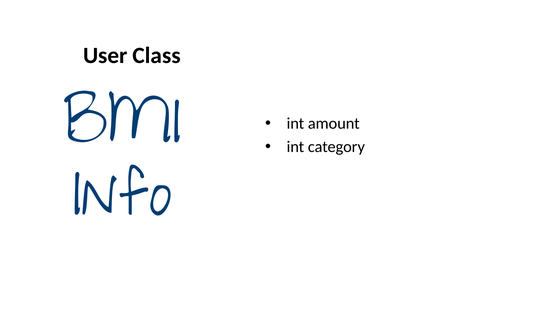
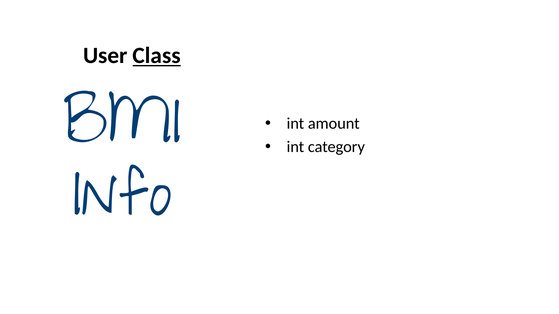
Class underline: none -> present (157, 56)
